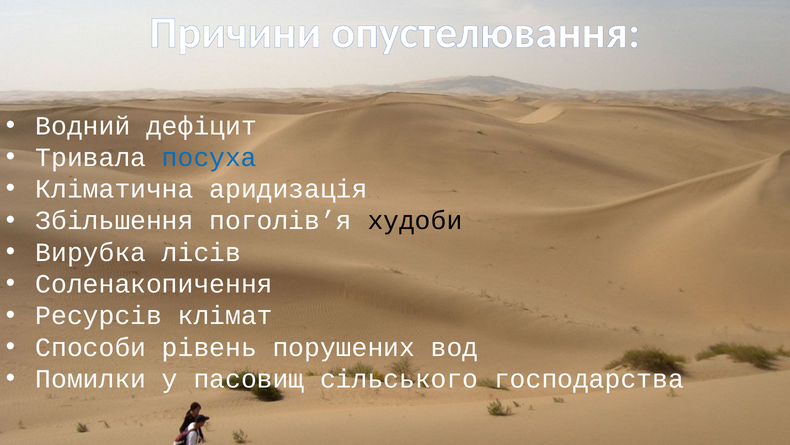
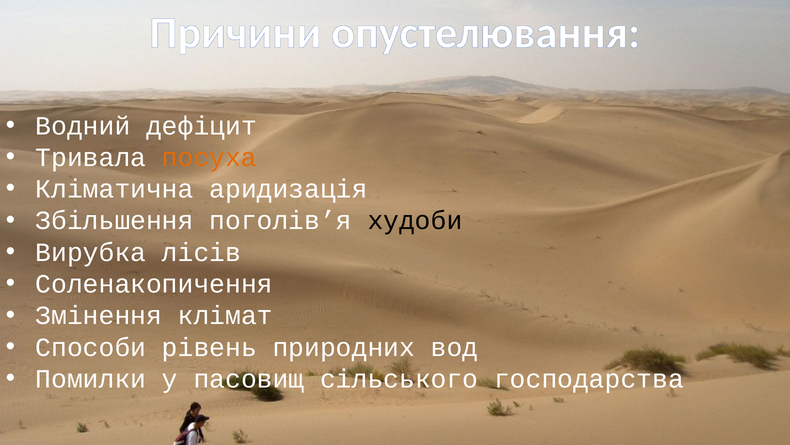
посуха colour: blue -> orange (209, 157)
Ресурсів: Ресурсів -> Змінення (99, 315)
порушених: порушених -> природних (344, 347)
